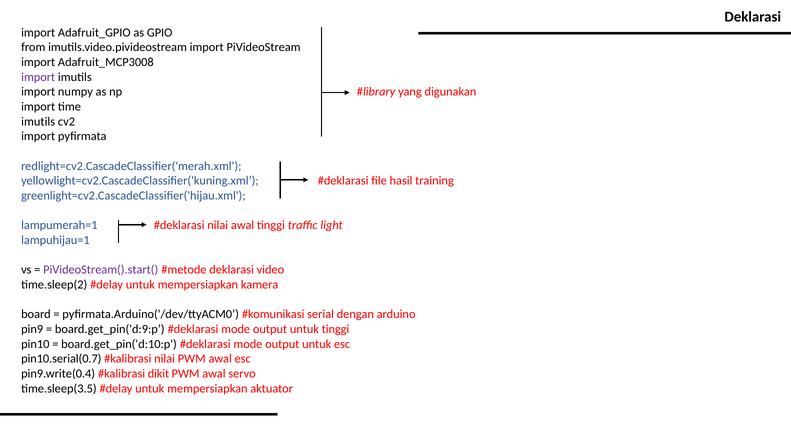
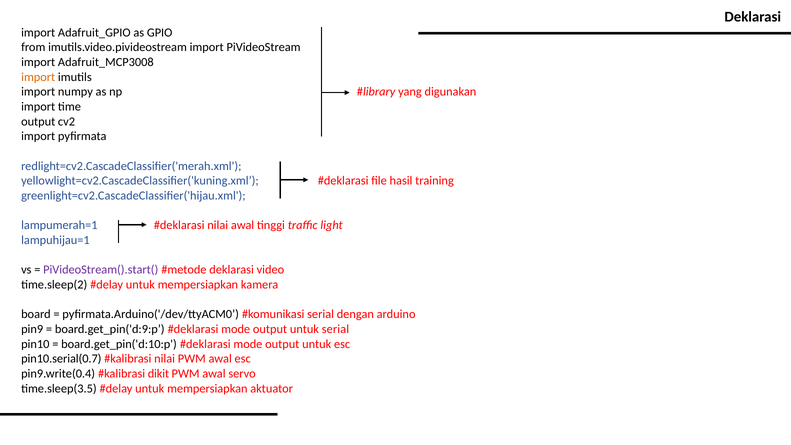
import colour: purple -> orange (38, 77)
imutils: imutils -> output (38, 121)
untuk tinggi: tinggi -> serial (335, 329)
